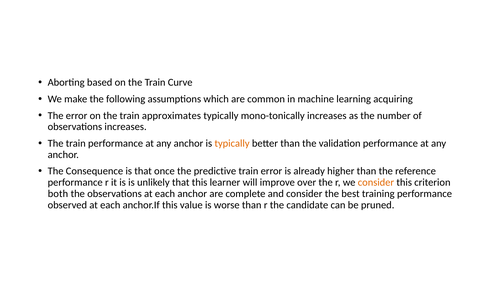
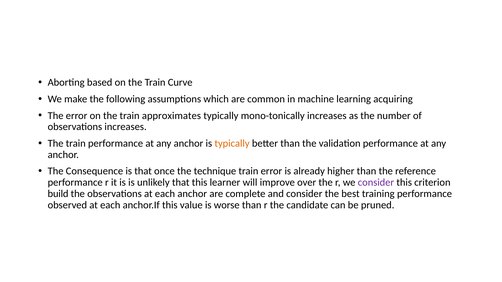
predictive: predictive -> technique (215, 171)
consider colour: orange -> purple (376, 183)
both: both -> build (58, 194)
